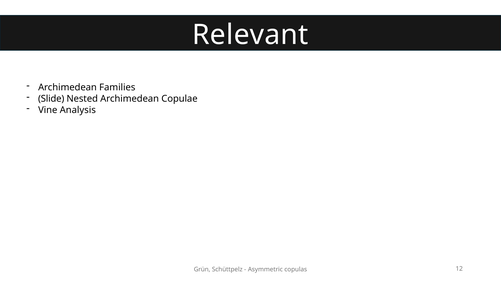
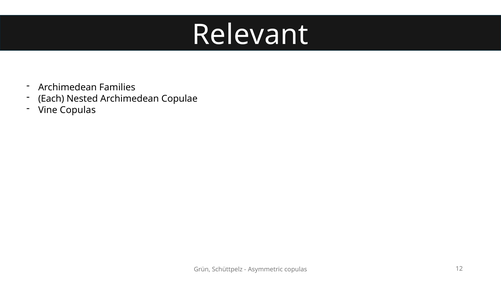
Slide: Slide -> Each (51, 99)
Vine Analysis: Analysis -> Copulas (78, 110)
